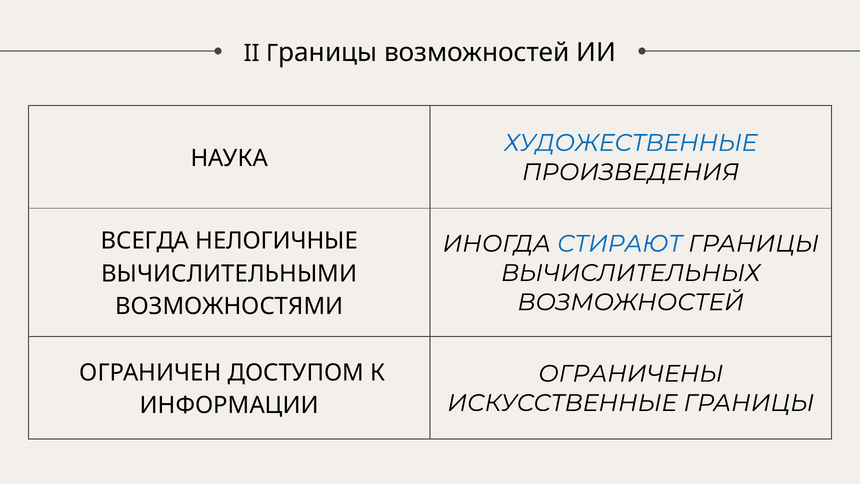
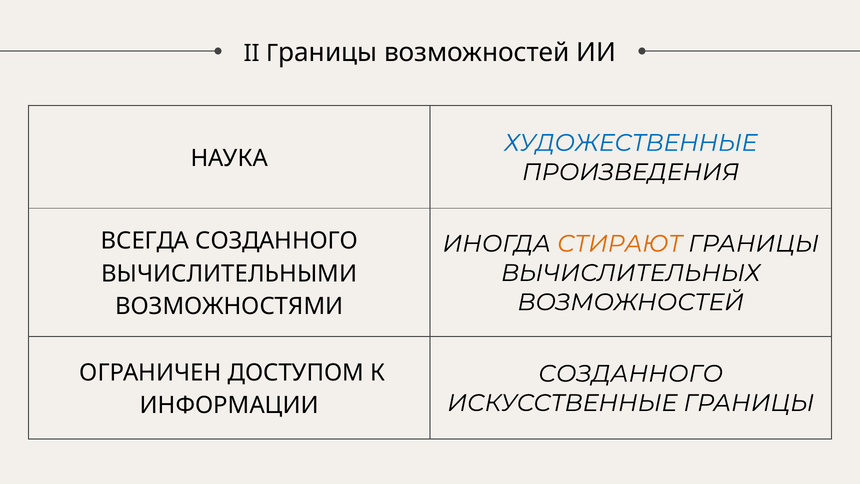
ВСЕГДА НЕЛОГИЧНЫЕ: НЕЛОГИЧНЫЕ -> СОЗДАННОГО (277, 241)
СТИРАЮТ colour: blue -> orange (620, 244)
ОГРАНИЧЕНЫ: ОГРАНИЧЕНЫ -> СОЗДАННОГО (631, 374)
